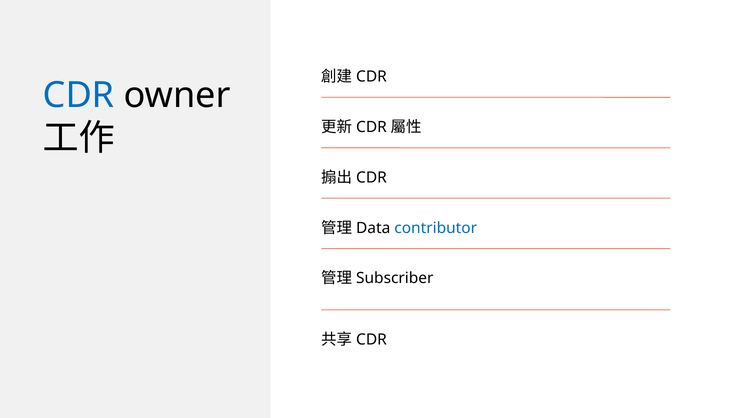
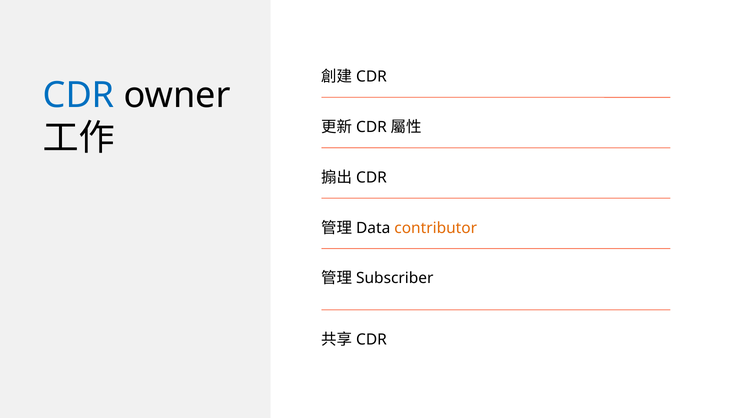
contributor colour: blue -> orange (436, 228)
